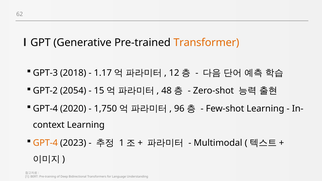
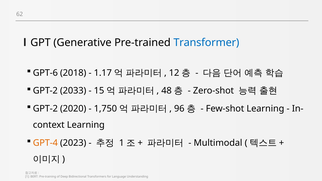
Transformer colour: orange -> blue (206, 43)
GPT-3: GPT-3 -> GPT-6 (45, 73)
2054: 2054 -> 2033 (73, 91)
GPT-4: GPT-4 -> GPT-2 (45, 109)
